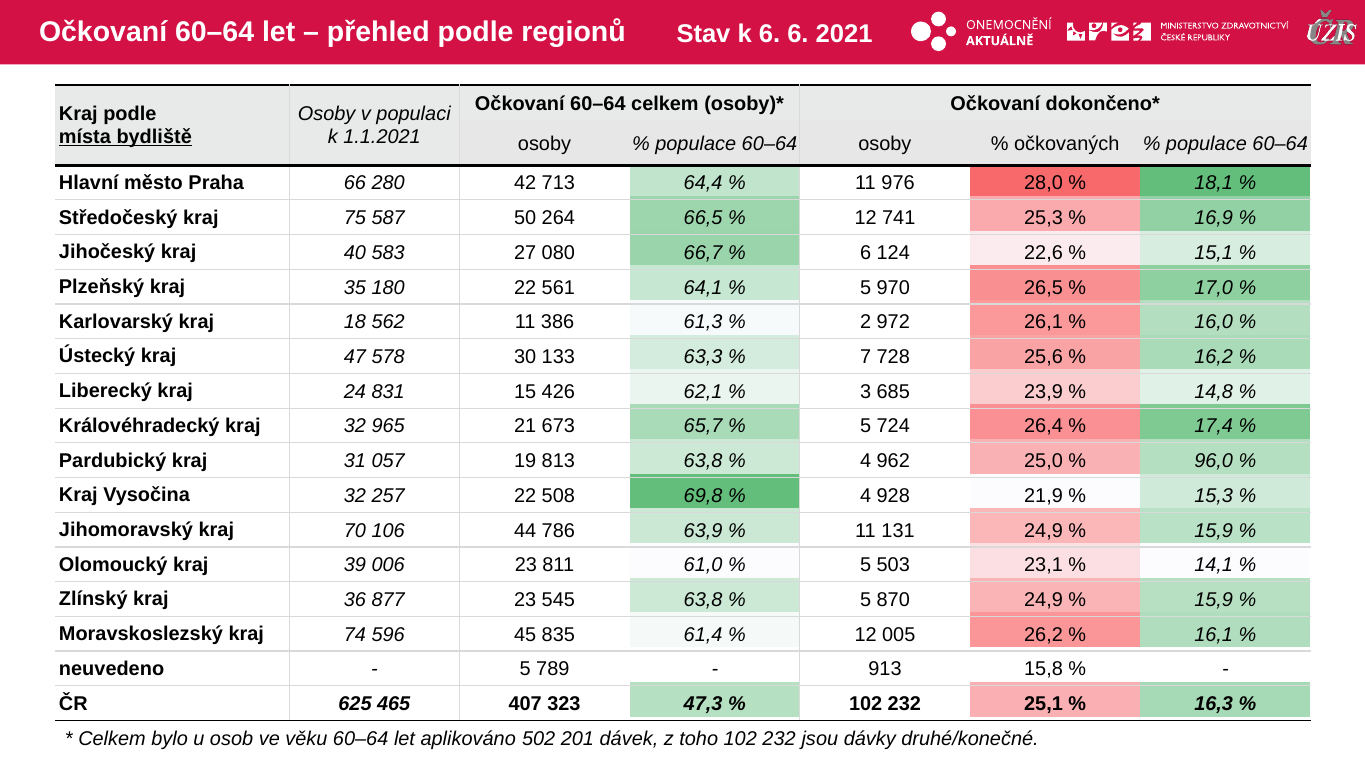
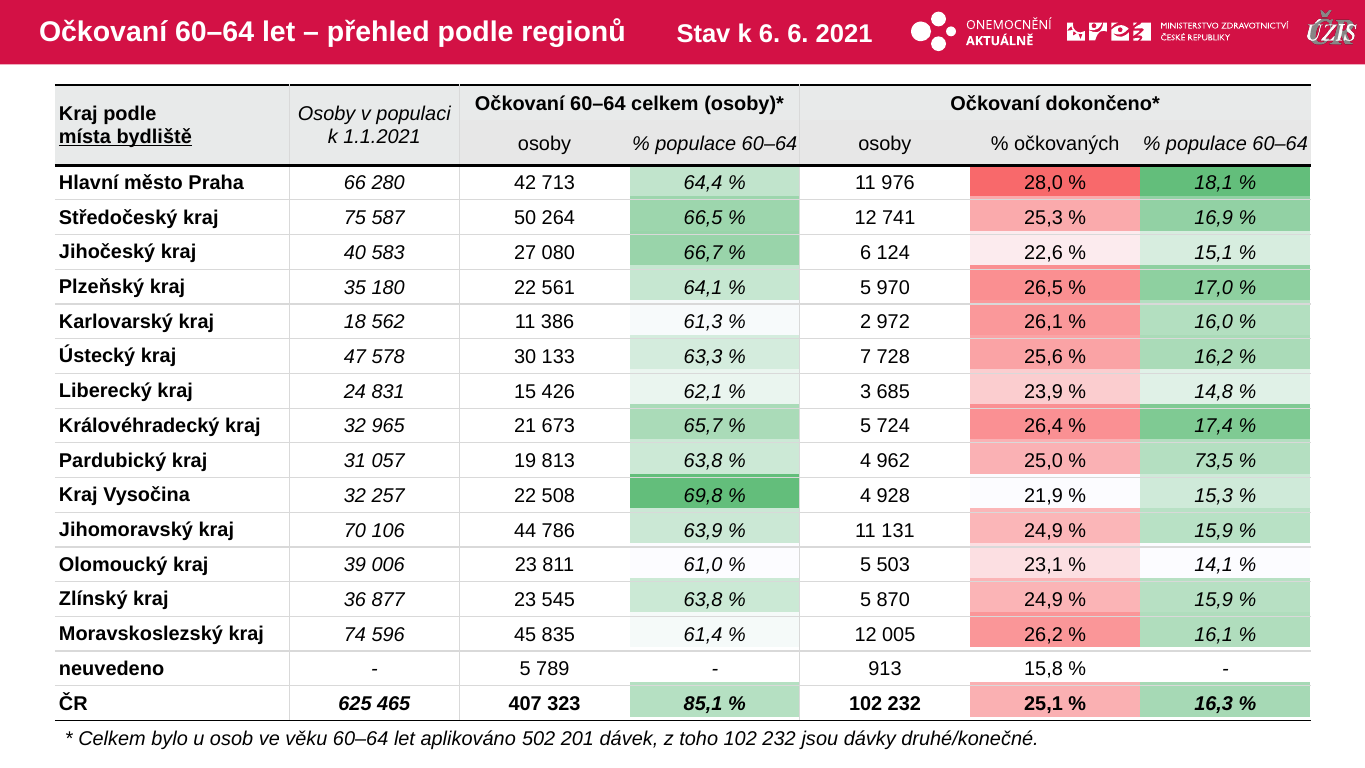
96,0: 96,0 -> 73,5 (1214, 461)
47,3: 47,3 -> 85,1 (703, 704)
